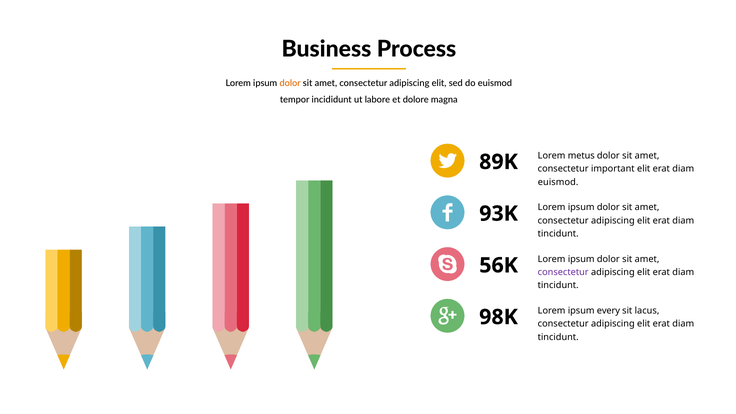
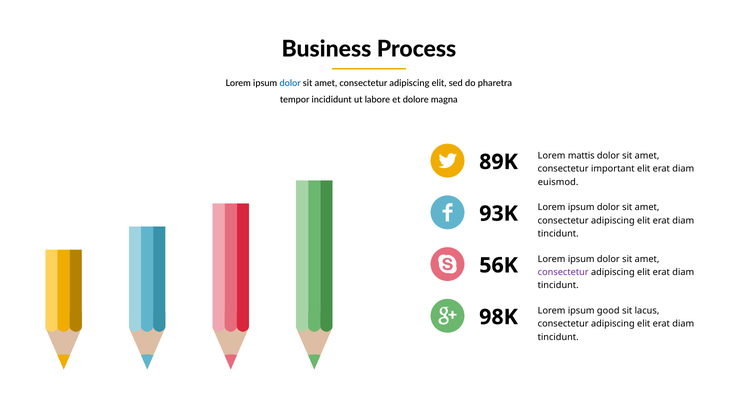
dolor colour: orange -> blue (290, 83)
do euismod: euismod -> pharetra (495, 83)
metus: metus -> mattis (581, 156)
every: every -> good (608, 311)
